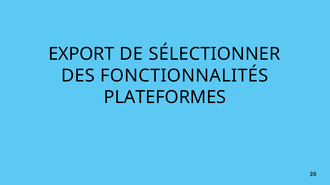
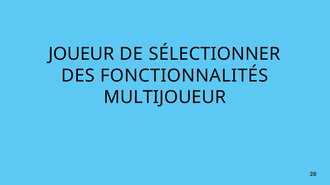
EXPORT: EXPORT -> JOUEUR (81, 54)
PLATEFORMES: PLATEFORMES -> MULTIJOUEUR (165, 98)
